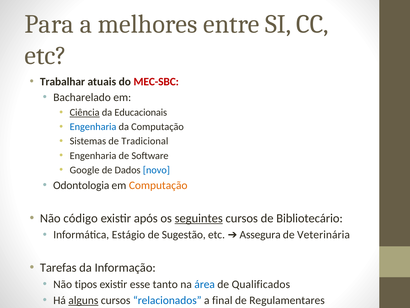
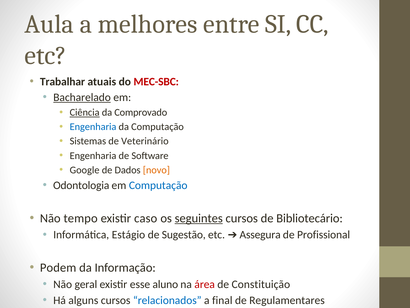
Para: Para -> Aula (49, 24)
Bacharelado underline: none -> present (82, 97)
Educacionais: Educacionais -> Comprovado (141, 112)
Tradicional: Tradicional -> Veterinário (145, 141)
novo colour: blue -> orange (156, 170)
Computação colour: orange -> blue (158, 185)
código: código -> tempo (81, 218)
após: após -> caso (146, 218)
Veterinária: Veterinária -> Profissional (324, 235)
Tarefas: Tarefas -> Podem (58, 267)
tipos: tipos -> geral (86, 284)
tanto: tanto -> aluno (165, 284)
área colour: blue -> red (205, 284)
Qualificados: Qualificados -> Constituição (261, 284)
alguns underline: present -> none (83, 300)
